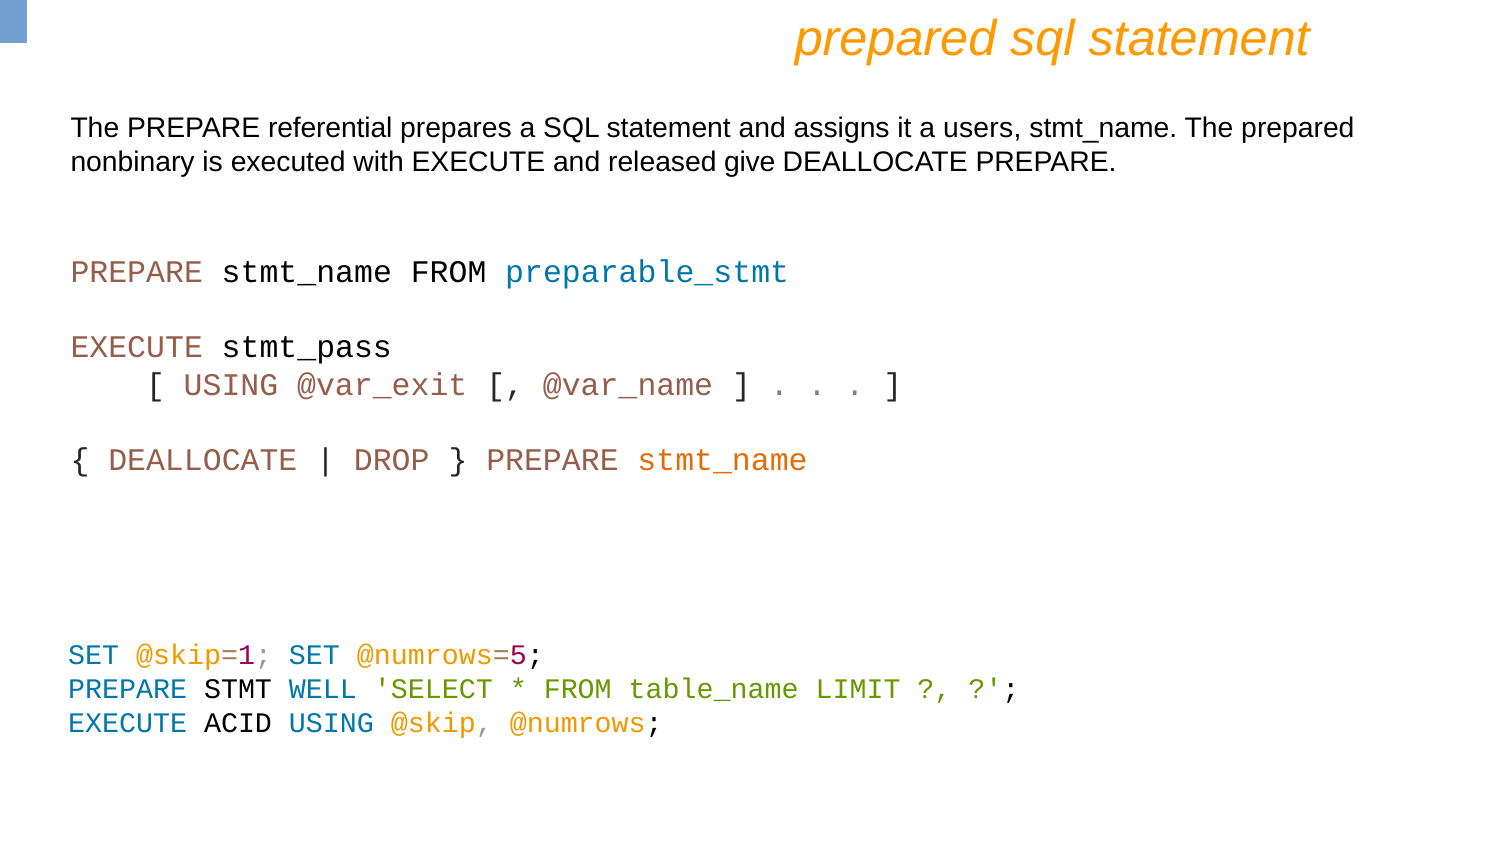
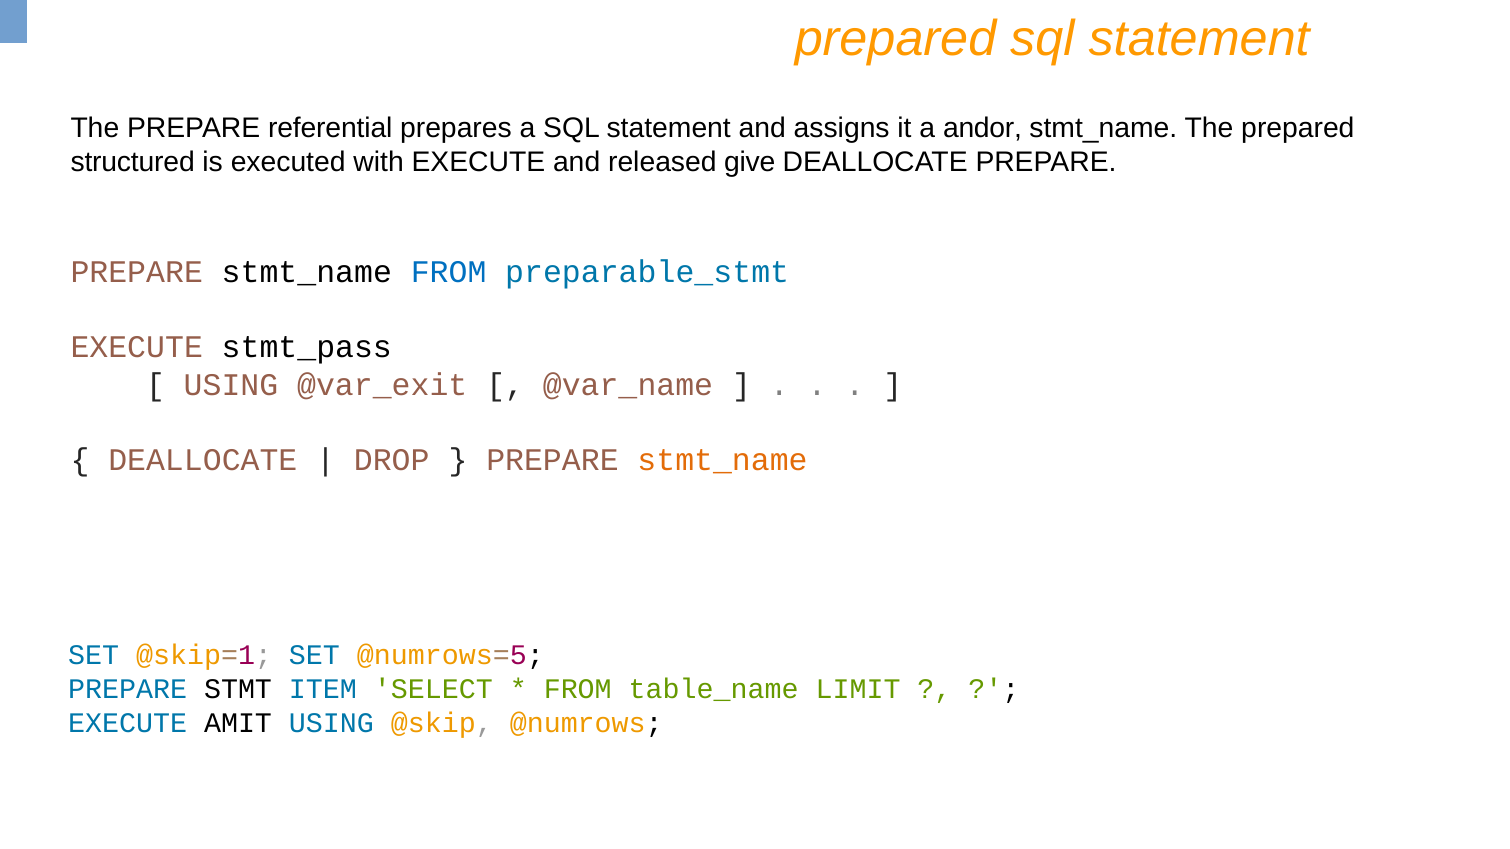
users: users -> andor (982, 128)
nonbinary: nonbinary -> structured (133, 162)
FROM colour: black -> blue (449, 272)
WELL: WELL -> ITEM (323, 690)
ACID: ACID -> AMIT (238, 724)
